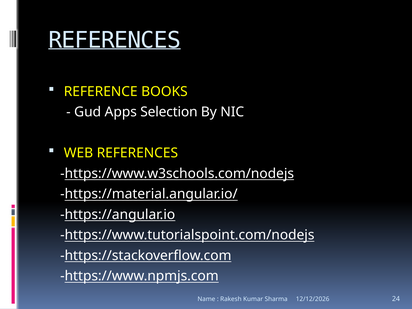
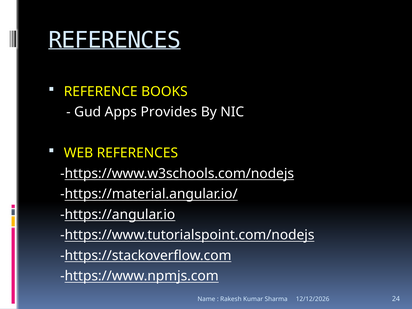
Selection: Selection -> Provides (169, 112)
